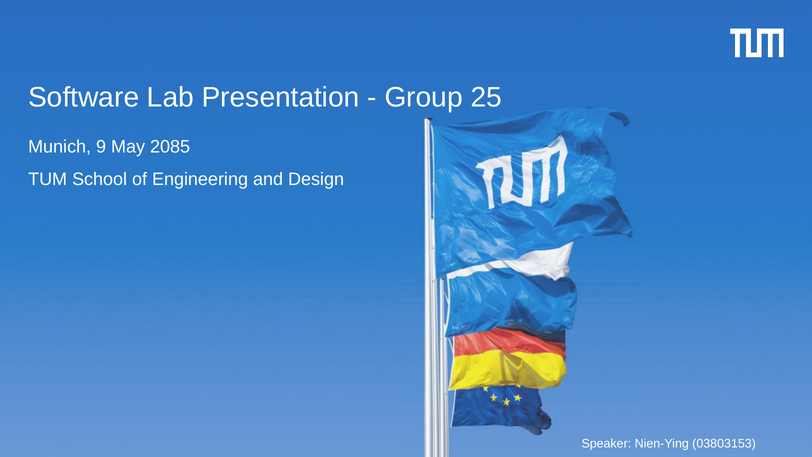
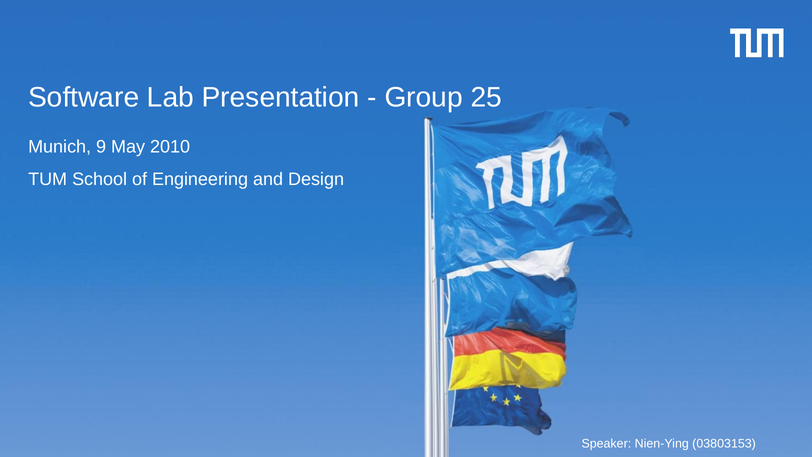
2085: 2085 -> 2010 (170, 147)
